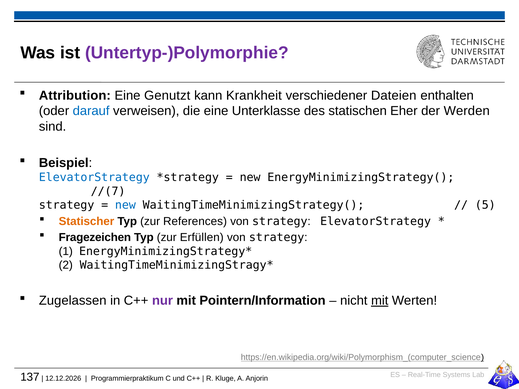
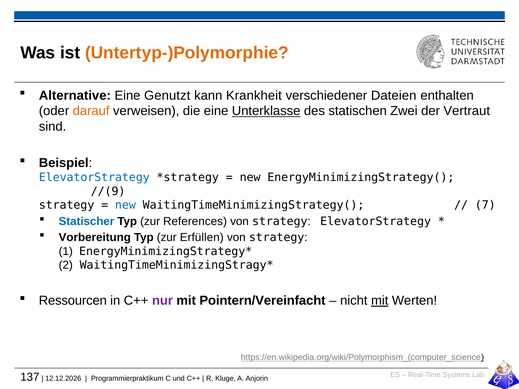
Untertyp-)Polymorphie colour: purple -> orange (187, 53)
Attribution: Attribution -> Alternative (75, 96)
darauf colour: blue -> orange (91, 111)
Unterklasse underline: none -> present (266, 111)
Eher: Eher -> Zwei (404, 111)
Werden: Werden -> Vertraut (467, 111)
//(7: //(7 -> //(9 (108, 191)
5: 5 -> 7 (485, 205)
Statischer colour: orange -> blue (87, 221)
Fragezeichen: Fragezeichen -> Vorbereitung (95, 238)
Zugelassen: Zugelassen -> Ressourcen (73, 301)
Pointern/Information: Pointern/Information -> Pointern/Vereinfacht (263, 301)
